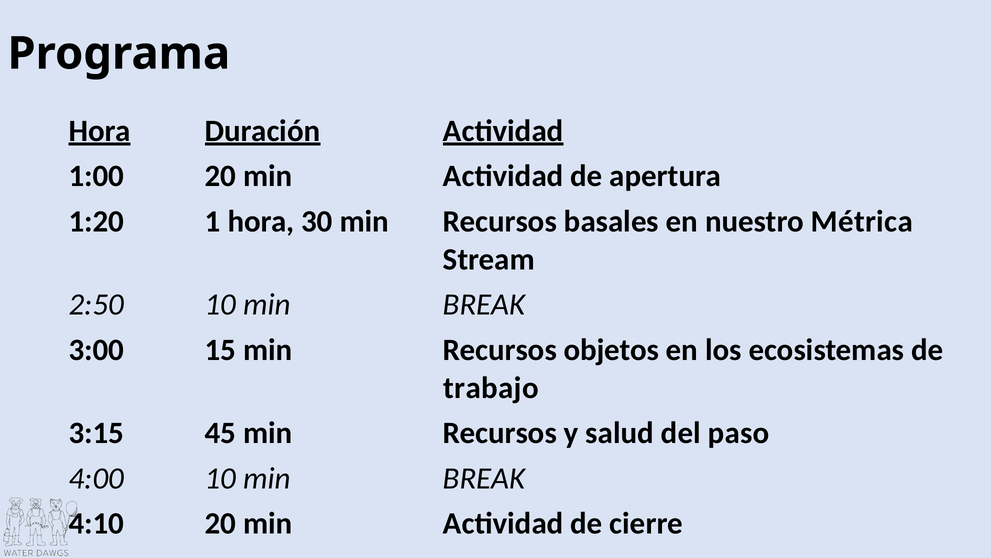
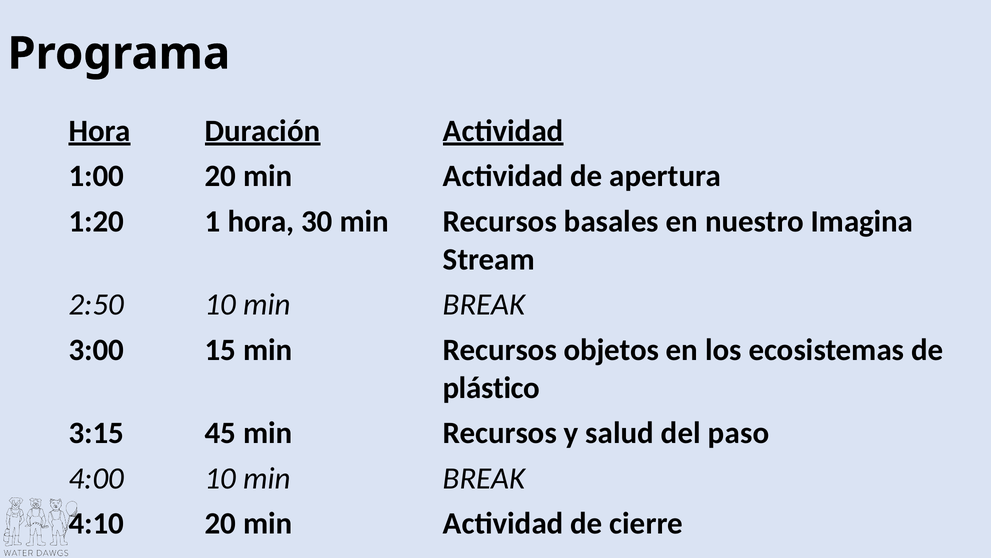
Métrica: Métrica -> Imagina (862, 221)
trabajo: trabajo -> plástico (491, 387)
